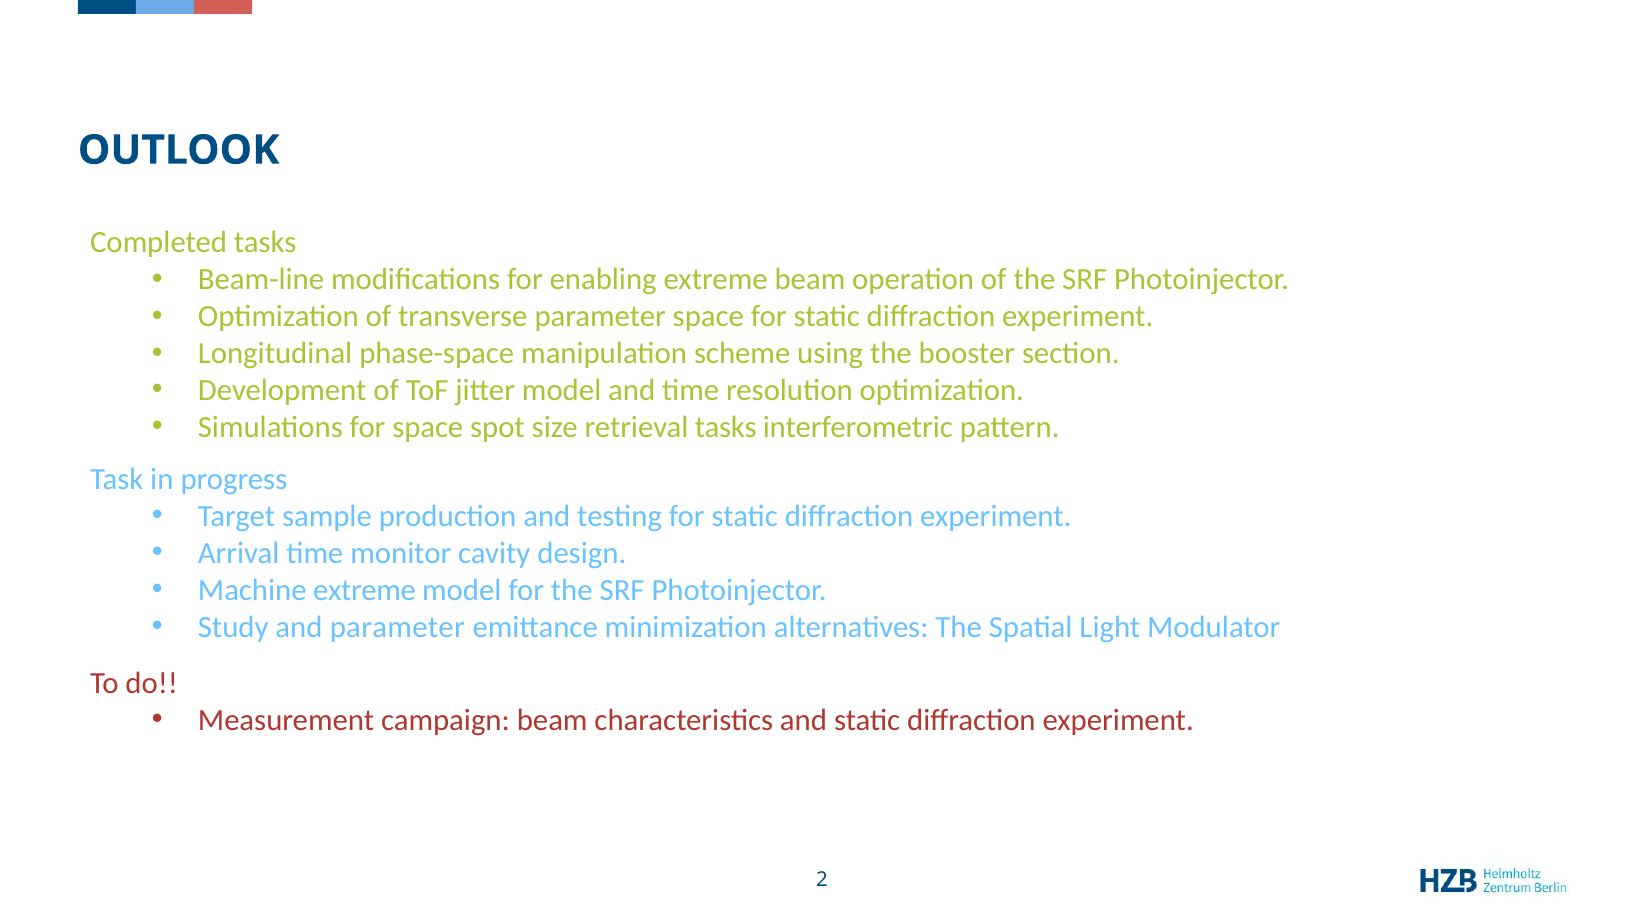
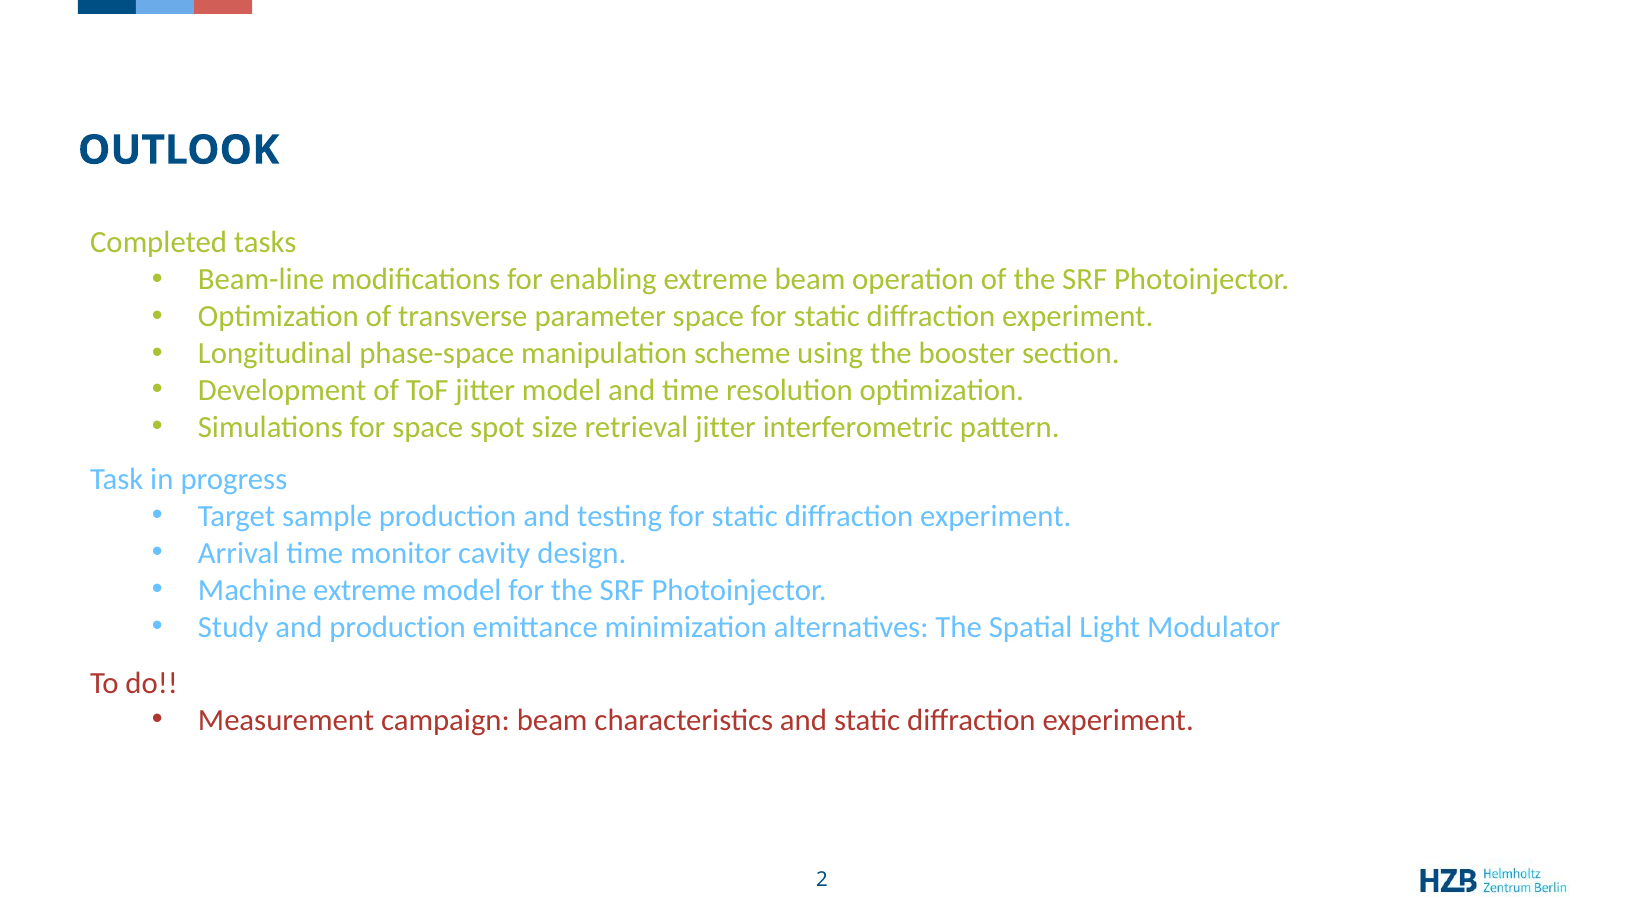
retrieval tasks: tasks -> jitter (726, 428)
and parameter: parameter -> production (398, 627)
